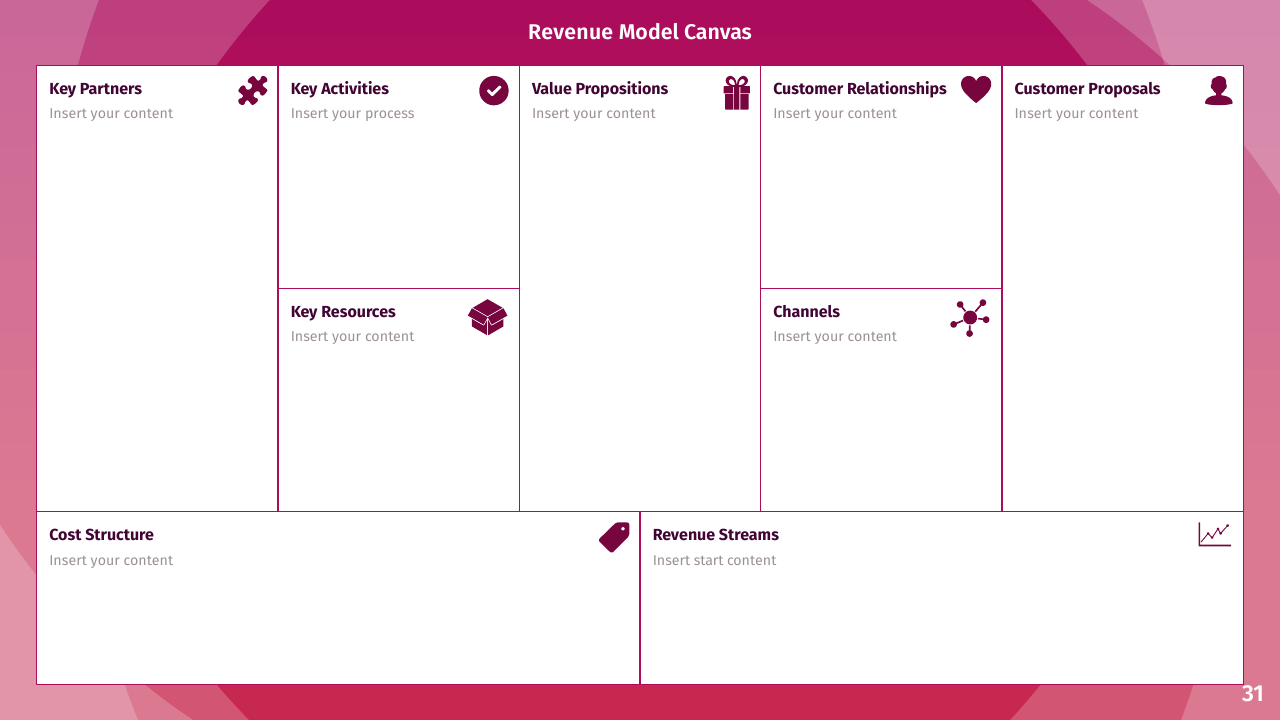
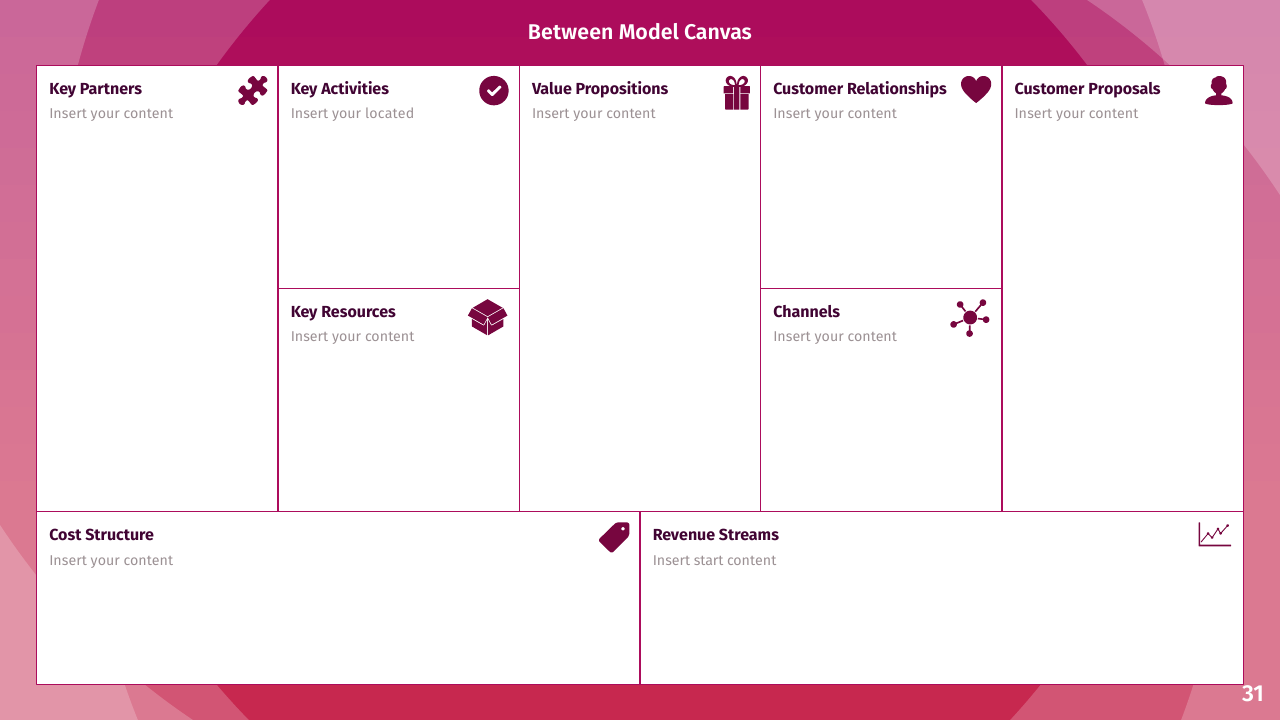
Revenue: Revenue -> Between (571, 33)
process: process -> located (390, 114)
